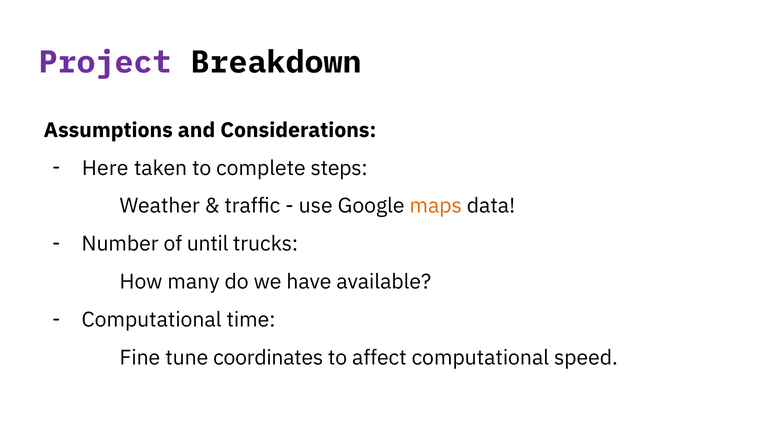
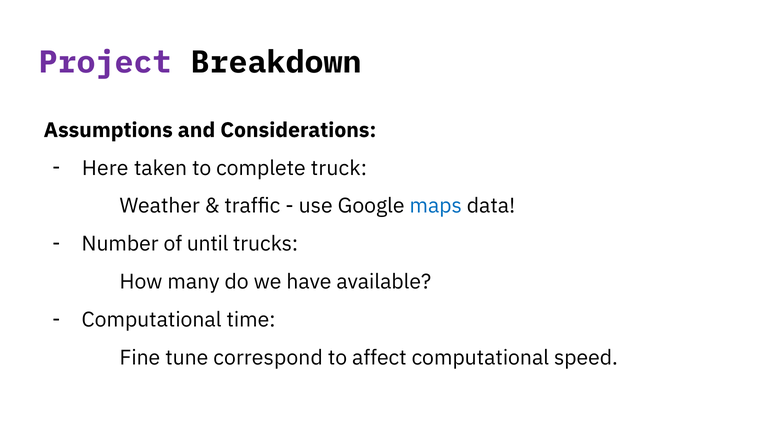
steps: steps -> truck (339, 168)
maps colour: orange -> blue (436, 206)
coordinates: coordinates -> correspond (268, 358)
